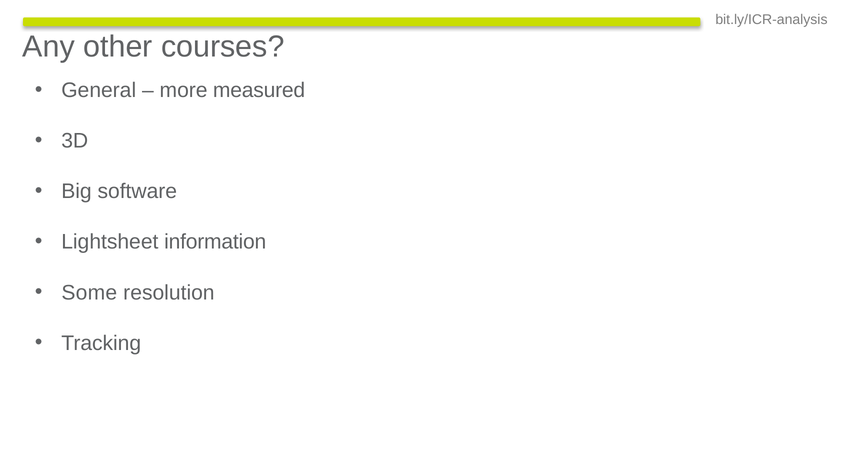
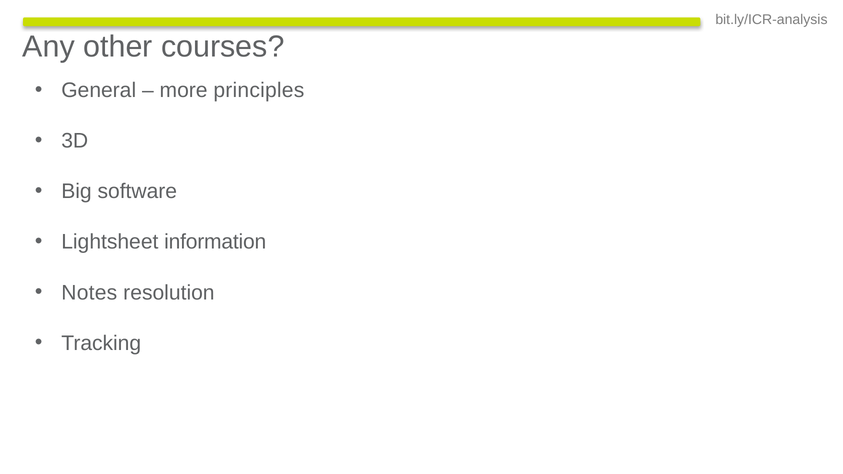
measured: measured -> principles (259, 90)
Some: Some -> Notes (89, 293)
